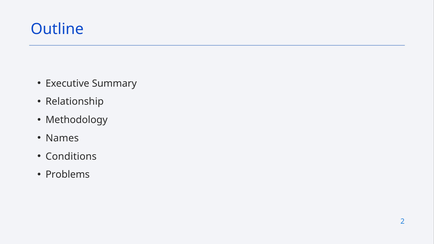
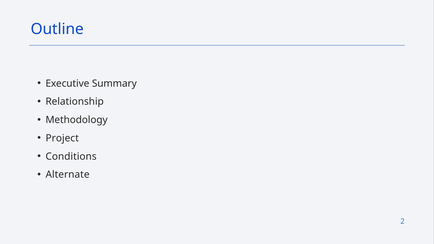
Names: Names -> Project (62, 138)
Problems: Problems -> Alternate (68, 175)
